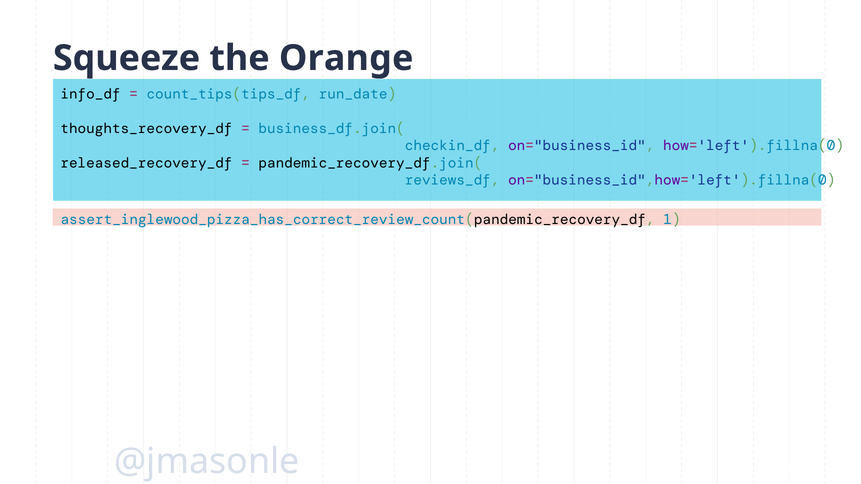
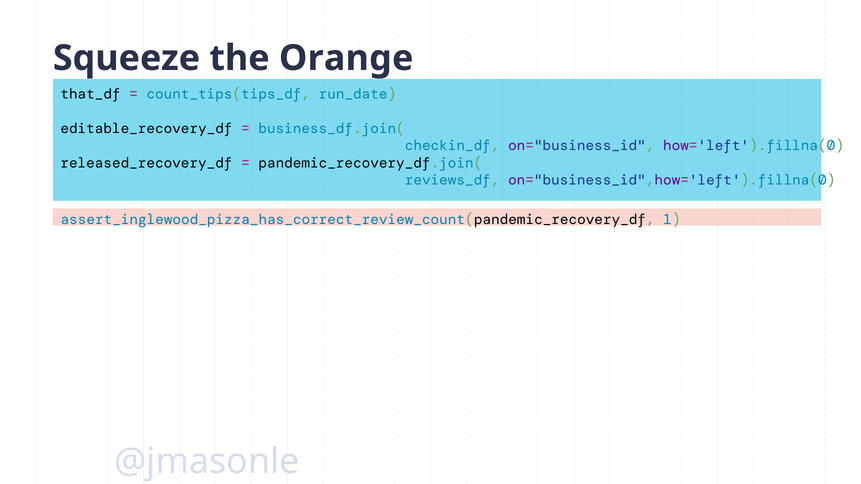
info_df: info_df -> that_df (91, 94)
thoughts_recovery_df: thoughts_recovery_df -> editable_recovery_df (146, 128)
